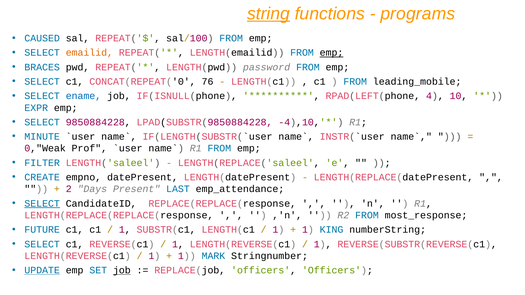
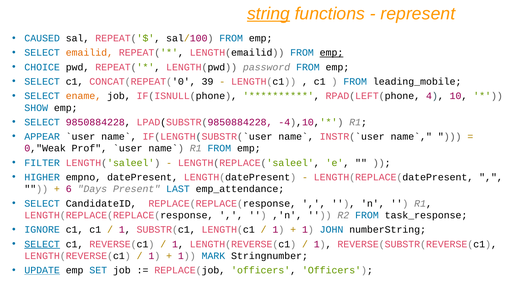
programs: programs -> represent (418, 14)
BRACES: BRACES -> CHOICE (42, 67)
76: 76 -> 39 (208, 82)
ename colour: blue -> orange (83, 96)
EXPR: EXPR -> SHOW (36, 108)
MINUTE: MINUTE -> APPEAR (42, 137)
CREATE: CREATE -> HIGHER (42, 177)
2: 2 -> 6 (69, 189)
SELECT underline: present -> none (42, 204)
most_response: most_response -> task_response (426, 215)
FUTURE: FUTURE -> IGNORE (42, 230)
KING: KING -> JOHN (332, 230)
SELECT underline: none -> present (42, 244)
job underline: present -> none (122, 271)
